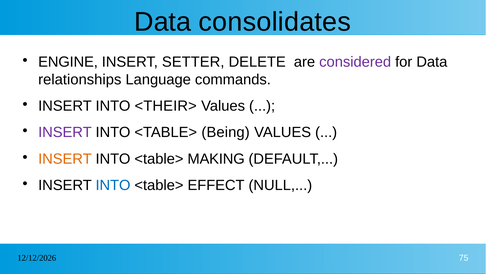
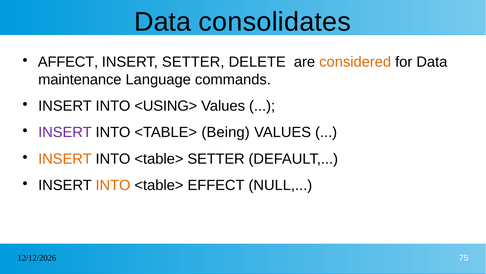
ENGINE: ENGINE -> AFFECT (68, 62)
considered colour: purple -> orange (355, 62)
relationships: relationships -> maintenance (80, 80)
<THEIR>: <THEIR> -> <USING> (166, 106)
<table> MAKING: MAKING -> SETTER (216, 158)
INTO colour: blue -> orange (113, 185)
